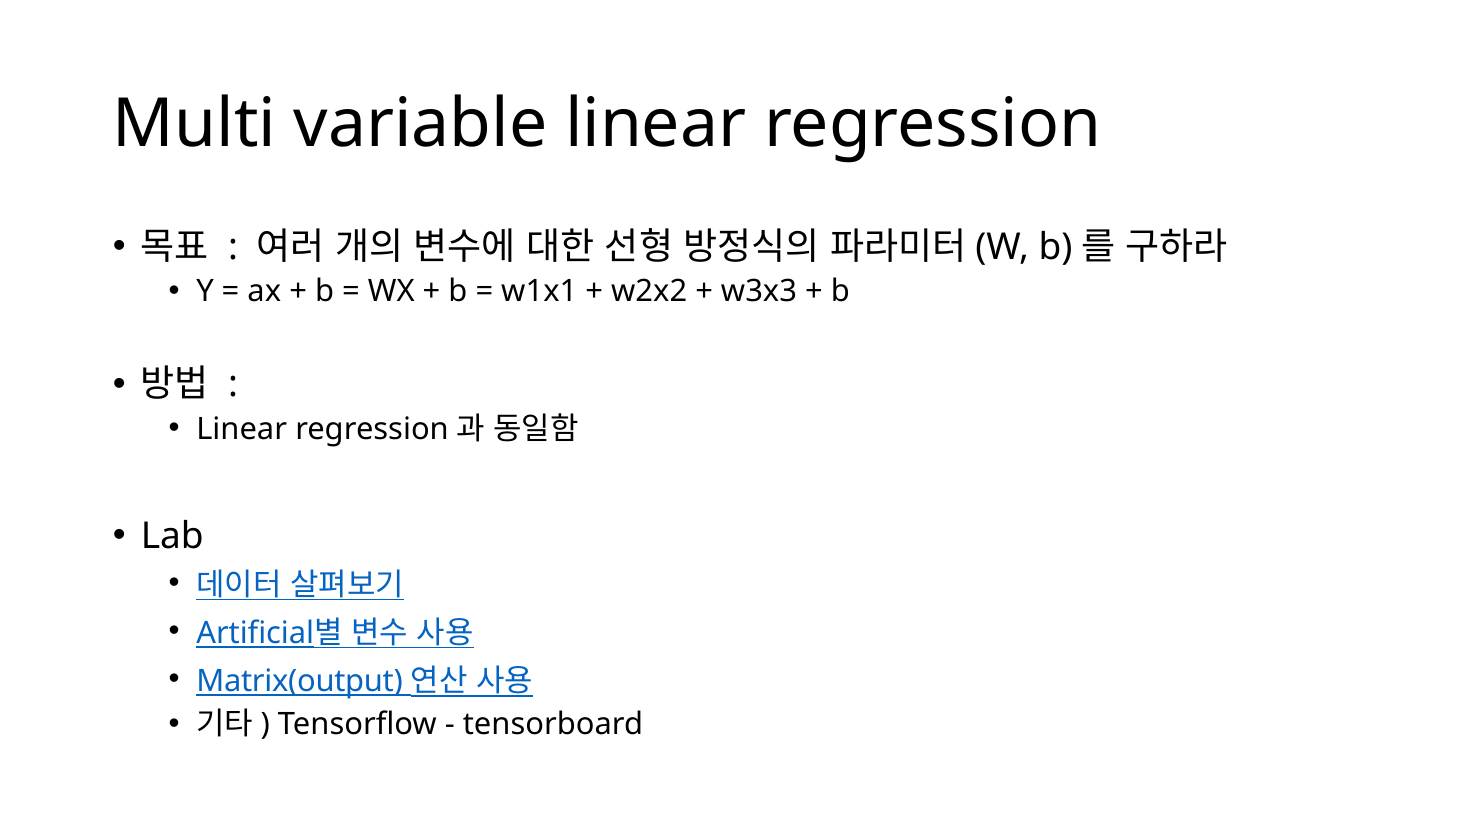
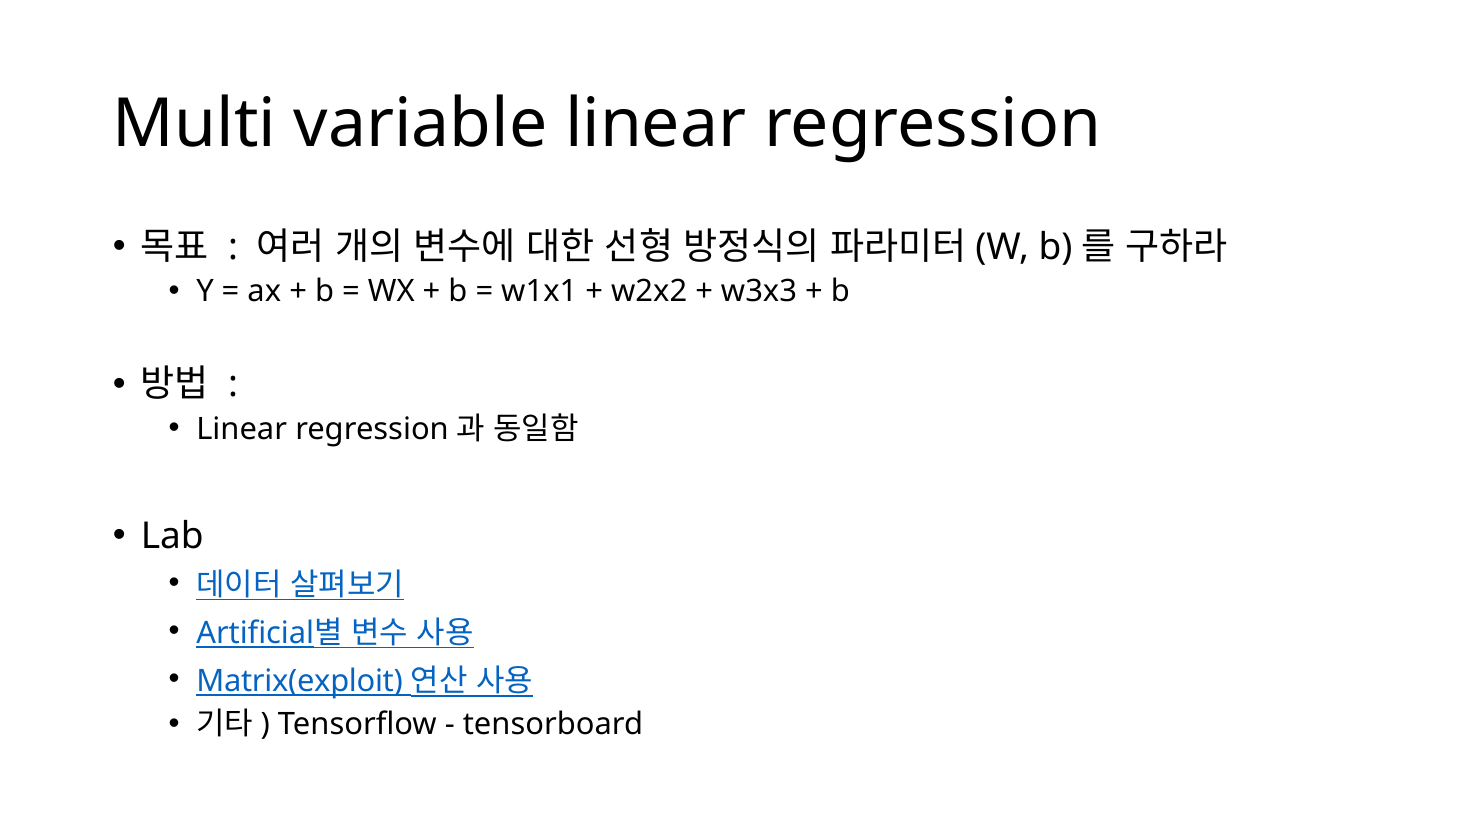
Matrix(output: Matrix(output -> Matrix(exploit (300, 681)
